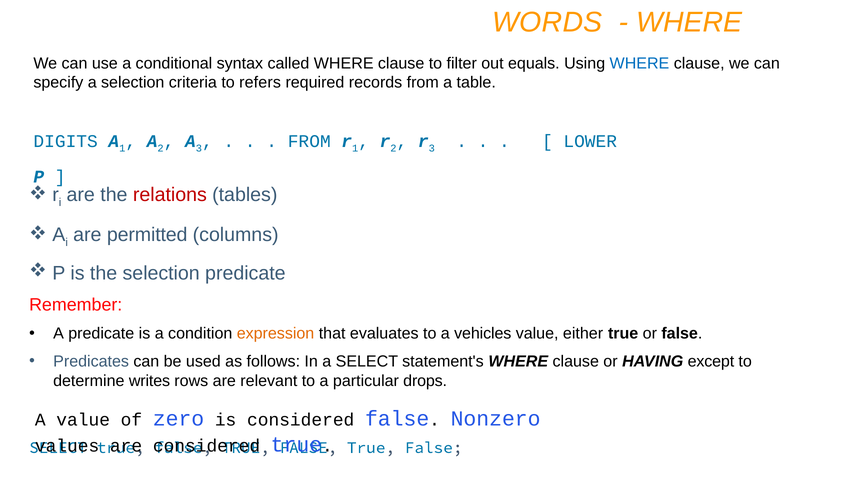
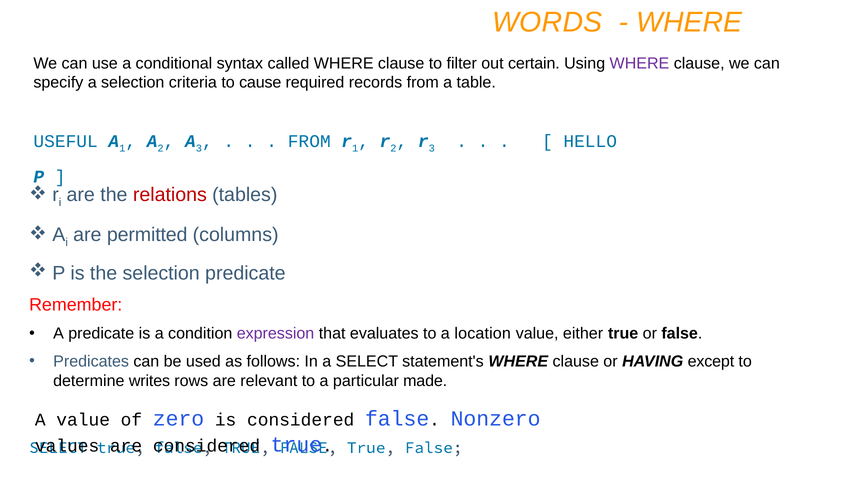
equals: equals -> certain (534, 63)
WHERE colour: blue -> purple (639, 63)
refers: refers -> cause (260, 83)
DIGITS: DIGITS -> USEFUL (66, 141)
LOWER: LOWER -> HELLO (590, 141)
expression colour: orange -> purple (276, 333)
vehicles: vehicles -> location (483, 333)
drops: drops -> made (425, 380)
